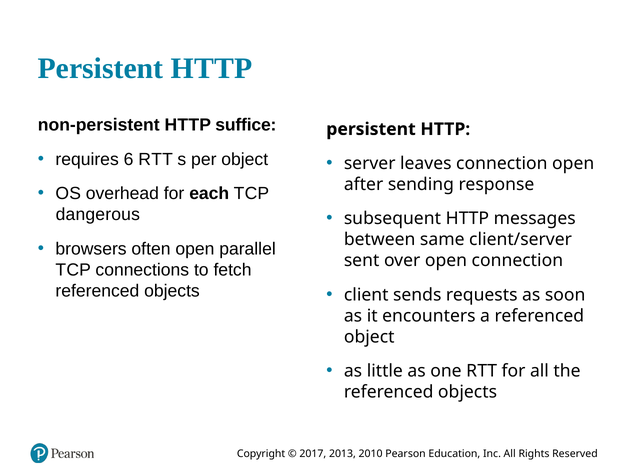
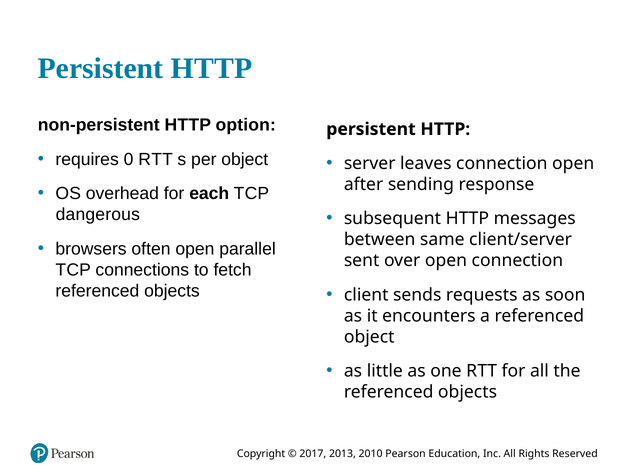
suffice: suffice -> option (246, 125)
6: 6 -> 0 (129, 160)
